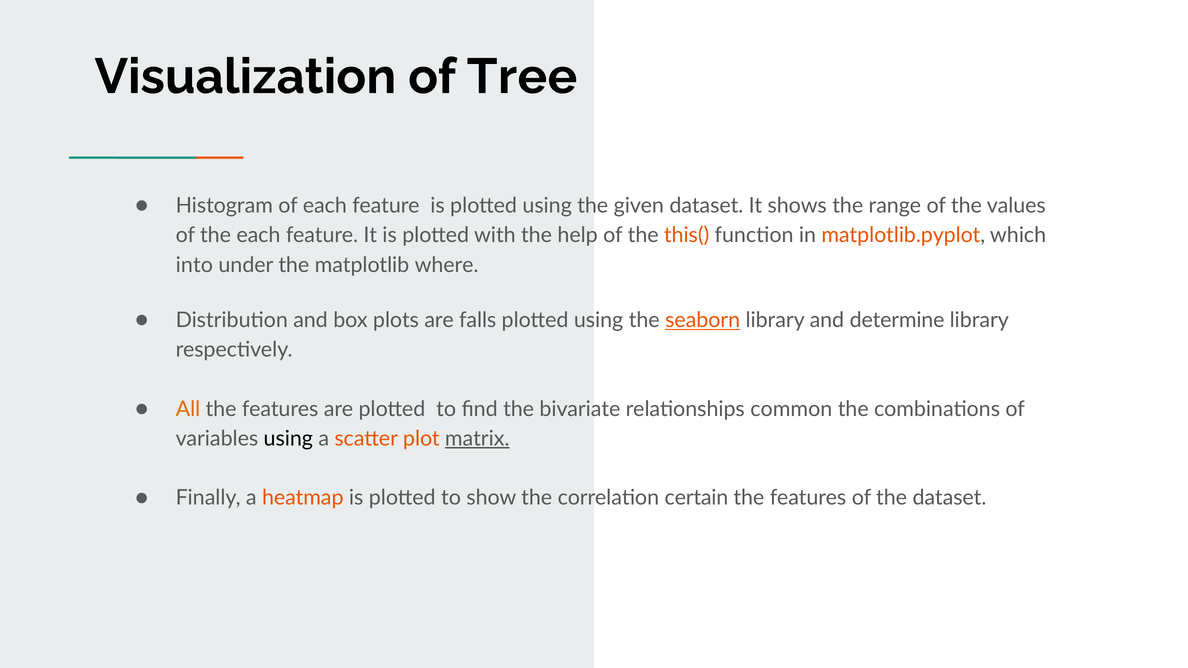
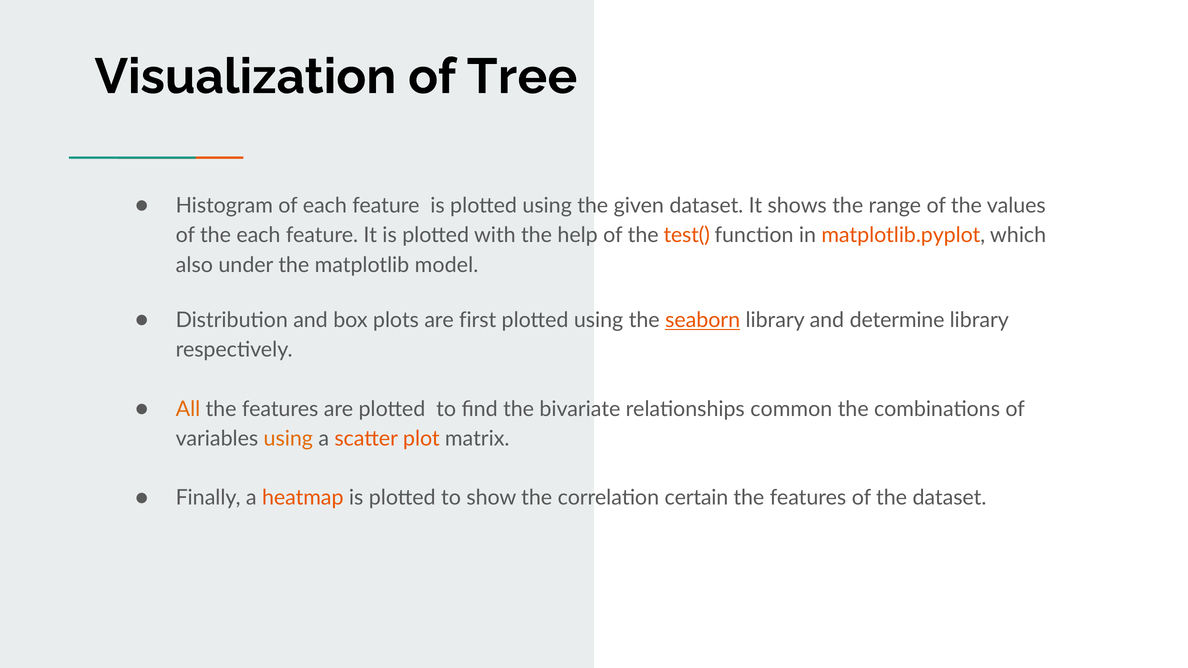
this(: this( -> test( (687, 235)
into: into -> also (194, 265)
where: where -> model (447, 265)
falls: falls -> first (478, 320)
using colour: black -> orange (288, 439)
matrix underline: present -> none (477, 439)
